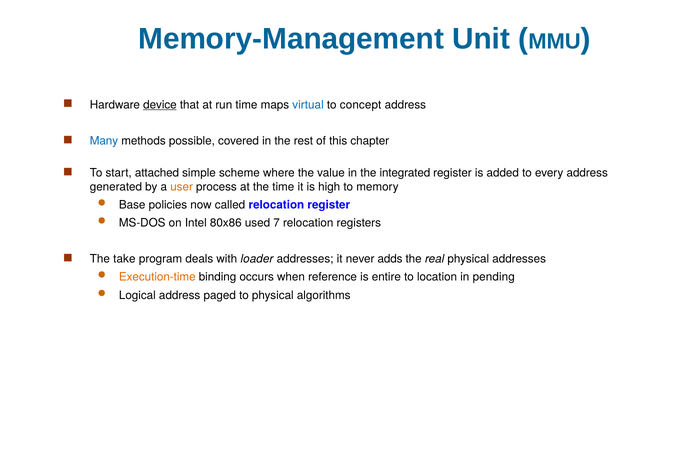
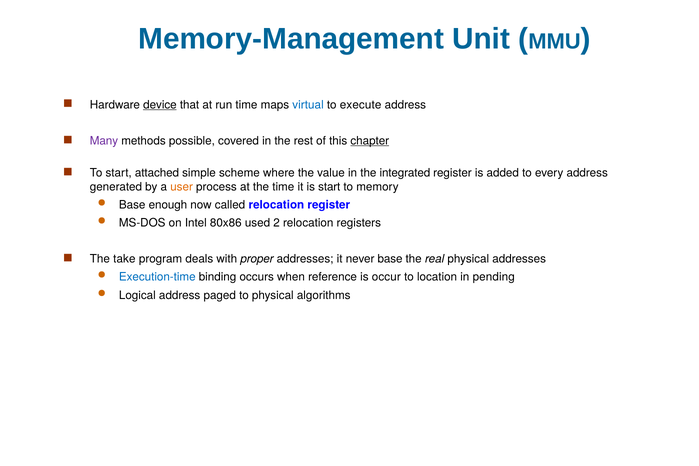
concept: concept -> execute (361, 105)
Many colour: blue -> purple (104, 141)
chapter underline: none -> present (370, 141)
is high: high -> start (329, 187)
policies: policies -> enough (168, 205)
7: 7 -> 2 (277, 223)
loader: loader -> proper (257, 259)
never adds: adds -> base (390, 259)
Execution-time colour: orange -> blue (157, 277)
entire: entire -> occur (386, 277)
